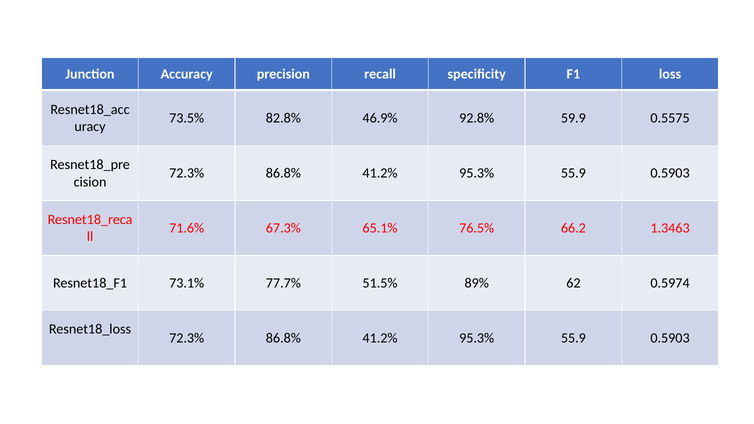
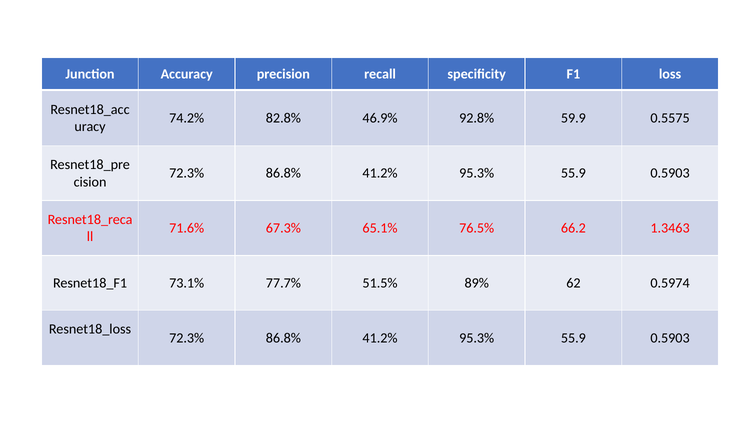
73.5%: 73.5% -> 74.2% (187, 118)
